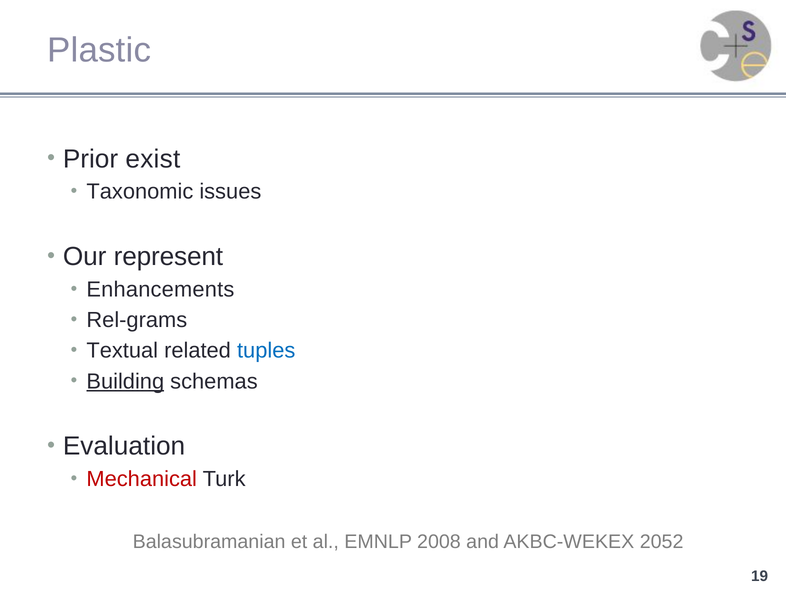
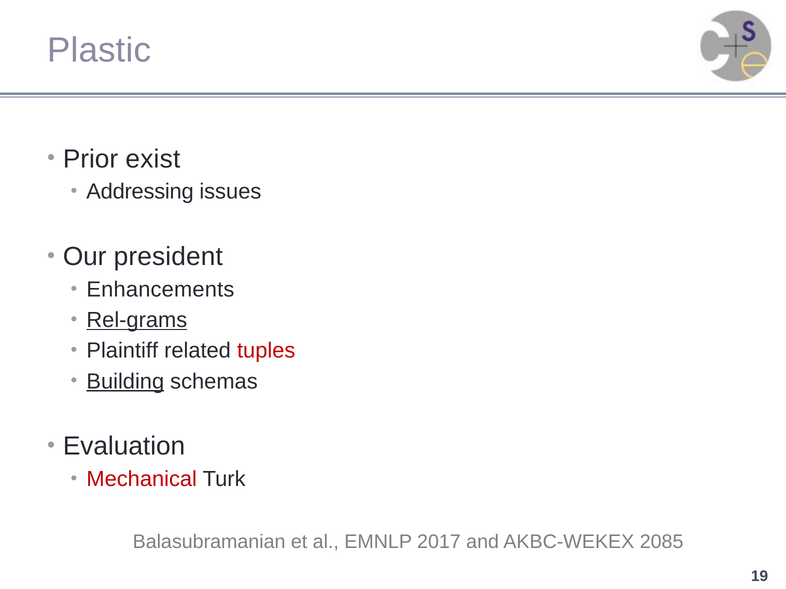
Taxonomic: Taxonomic -> Addressing (140, 192)
represent: represent -> president (168, 257)
Rel-grams underline: none -> present (137, 320)
Textual: Textual -> Plaintiff (122, 351)
tuples colour: blue -> red (266, 351)
2008: 2008 -> 2017 (439, 542)
2052: 2052 -> 2085 (662, 542)
